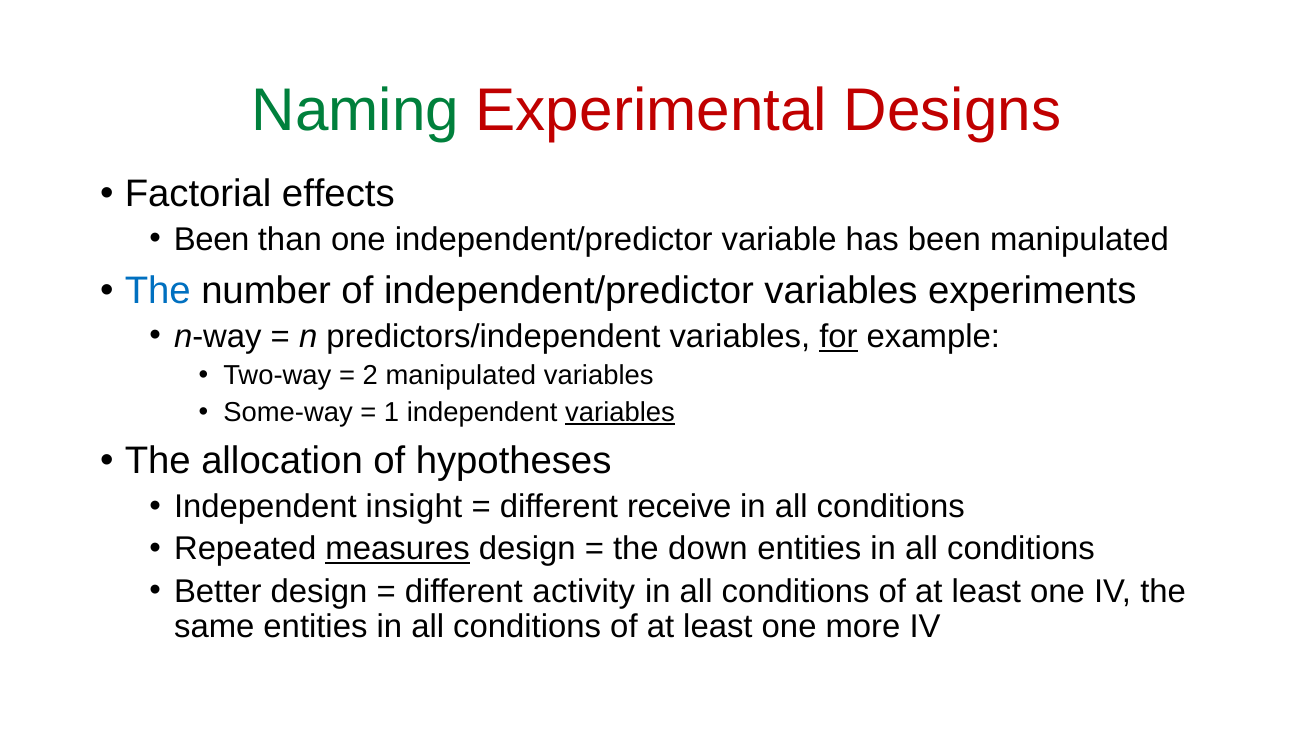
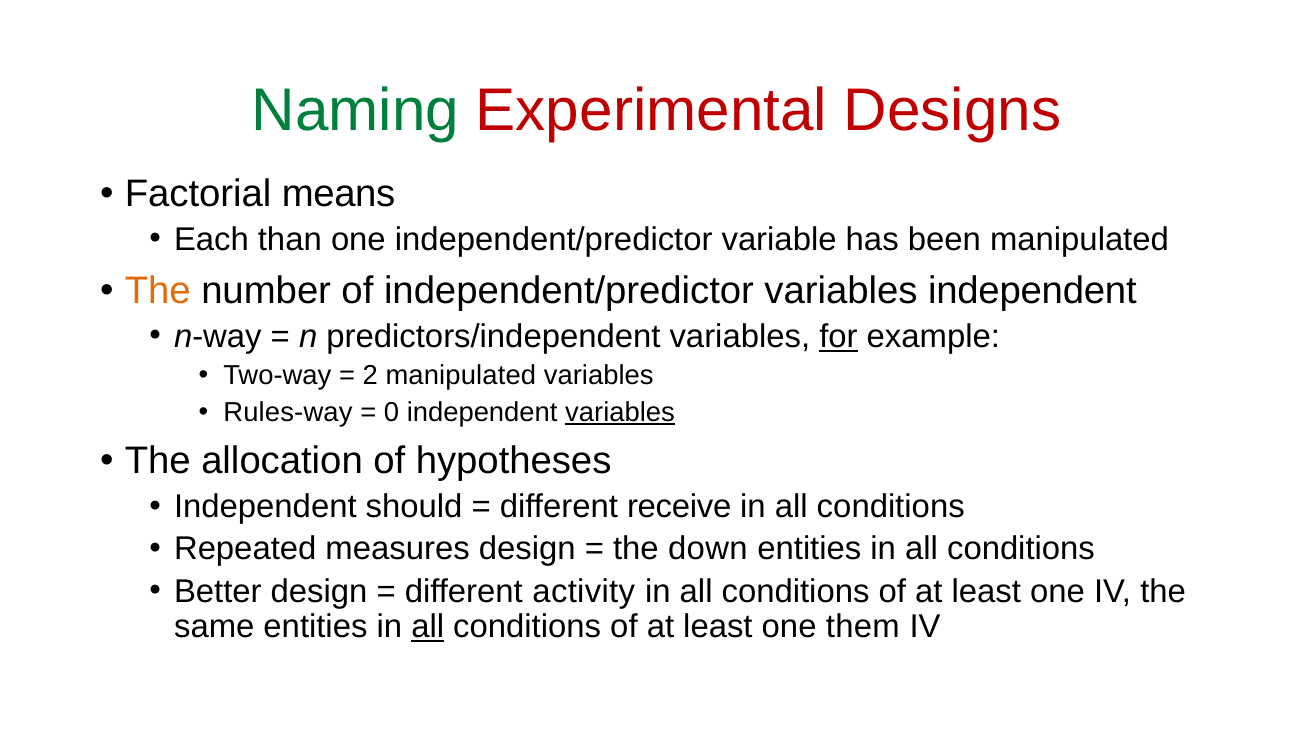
effects: effects -> means (339, 194)
Been: Been -> Each (211, 239)
The colour: blue -> orange (158, 291)
variables experiments: experiments -> independent (1032, 291)
Some-way: Some-way -> Rules-way (288, 412)
1: 1 -> 0 (392, 412)
insight: insight -> should (414, 507)
measures underline: present -> none (398, 549)
all underline: none -> present (428, 627)
more: more -> them (863, 627)
